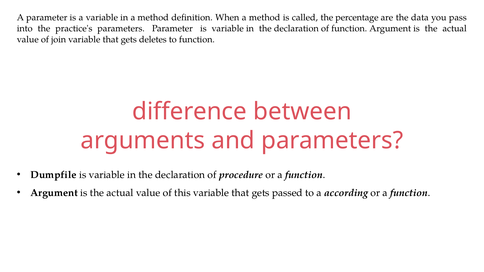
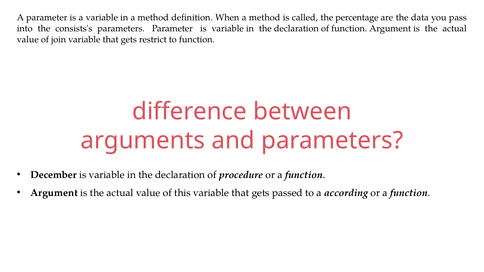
practice's: practice's -> consists's (74, 29)
deletes: deletes -> restrict (153, 39)
Dumpfile: Dumpfile -> December (54, 175)
